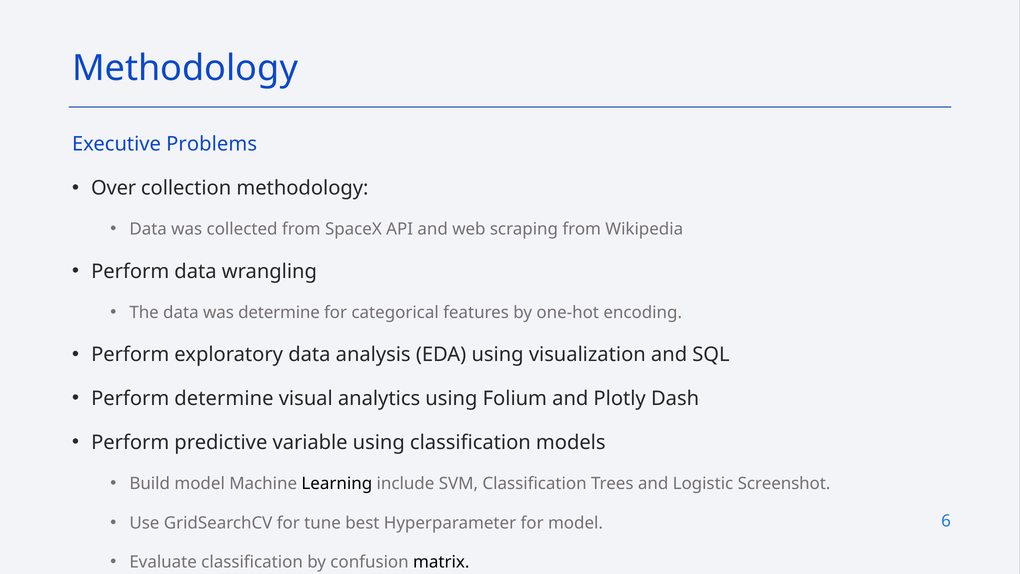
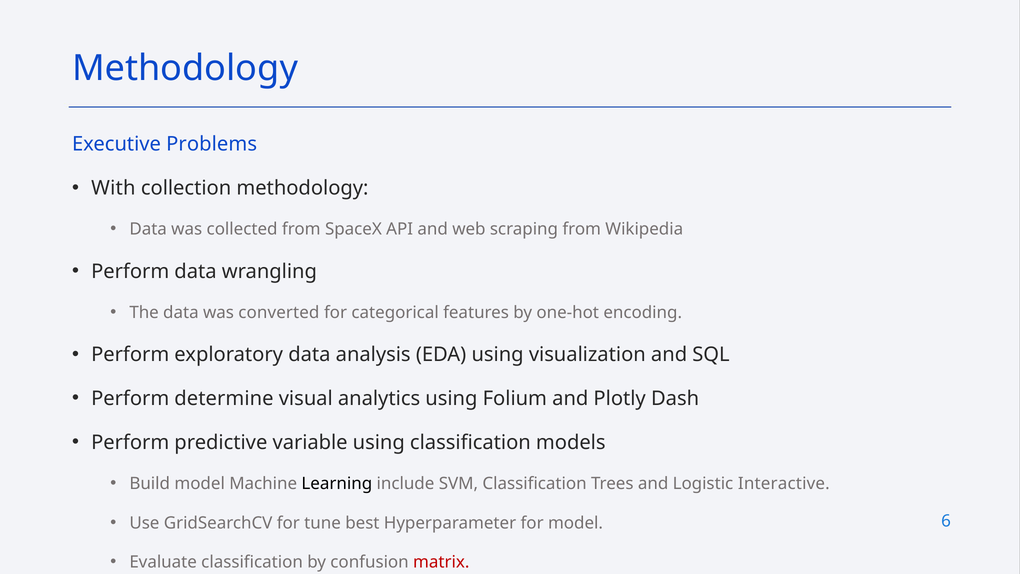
Over: Over -> With (113, 188)
was determine: determine -> converted (279, 312)
Screenshot: Screenshot -> Interactive (784, 483)
matrix colour: black -> red (441, 562)
